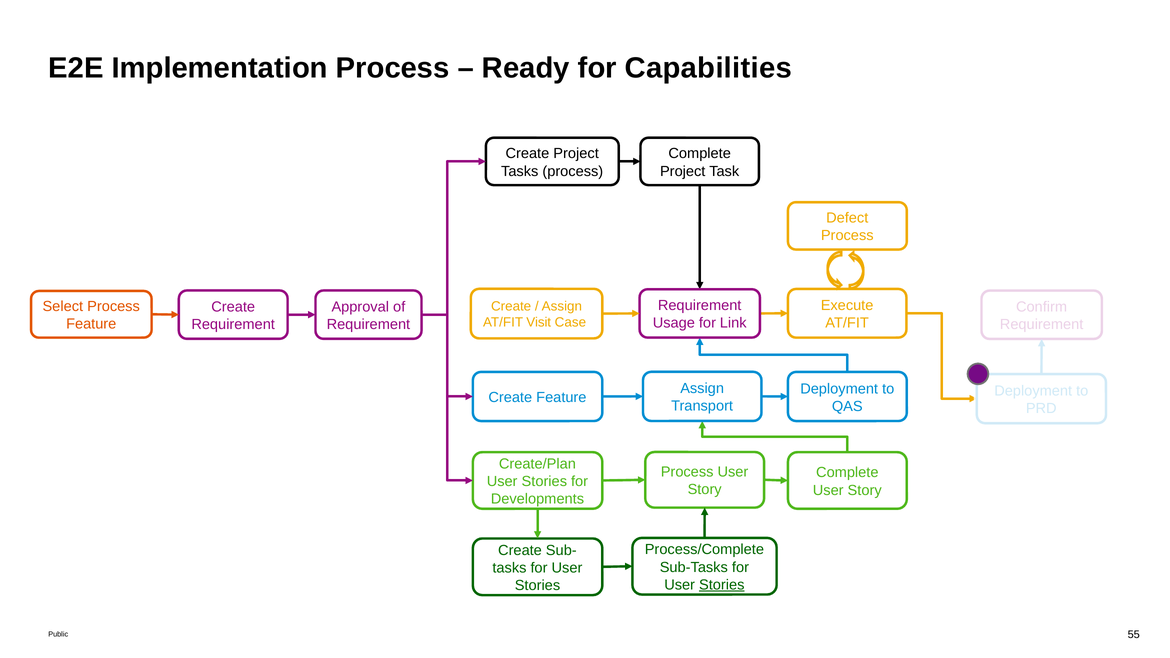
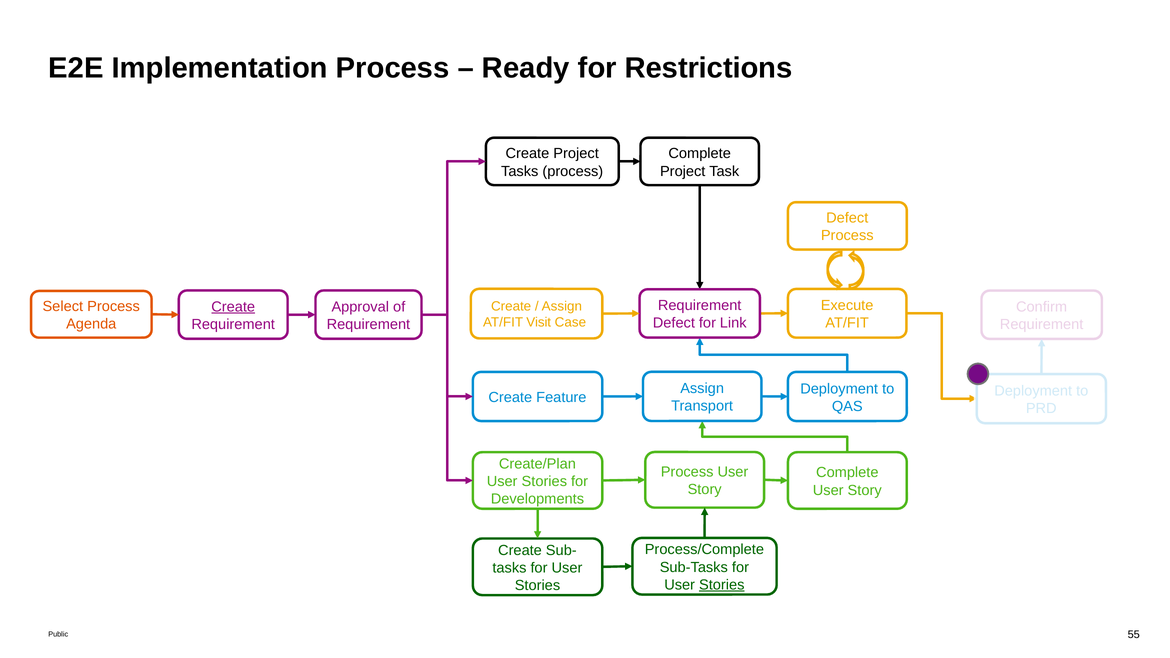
Capabilities: Capabilities -> Restrictions (709, 68)
Create underline: none -> present (233, 307)
Usage: Usage -> Defect (674, 323)
Feature: Feature -> Agenda (91, 324)
